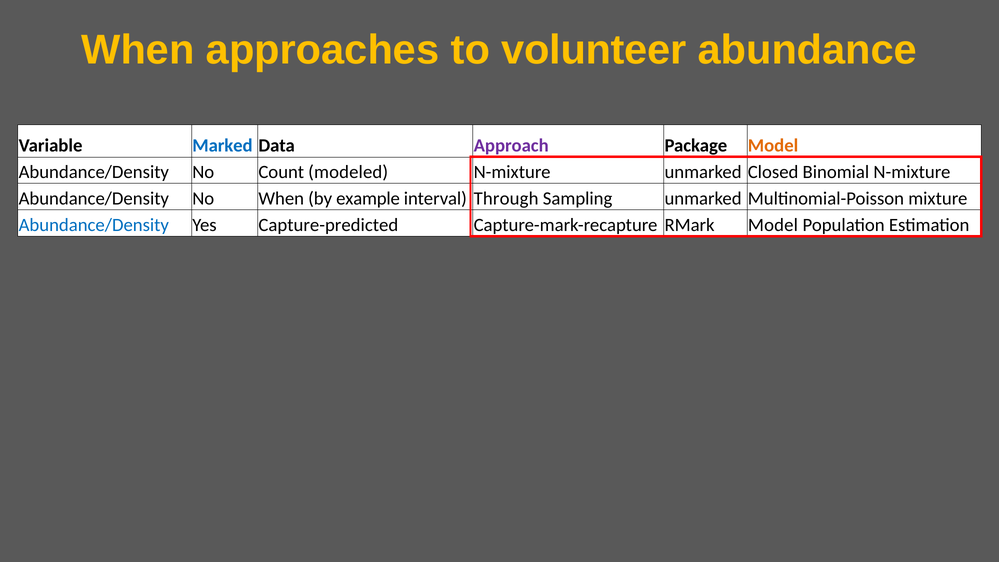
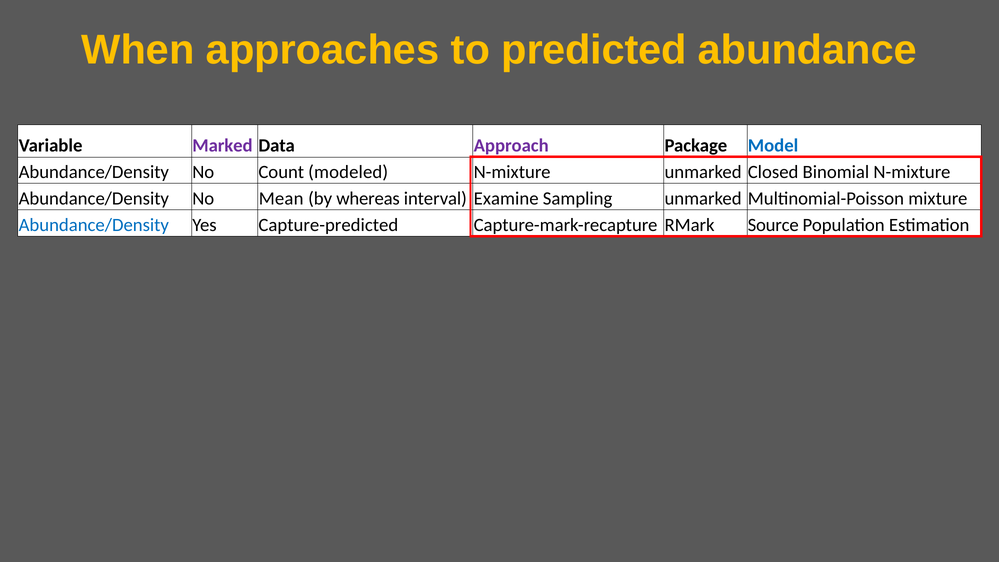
volunteer: volunteer -> predicted (594, 50)
Marked colour: blue -> purple (222, 146)
Model colour: orange -> blue (773, 146)
No When: When -> Mean (281, 199)
example: example -> whereas (368, 199)
Through: Through -> Examine (506, 199)
RMark Model: Model -> Source (773, 225)
